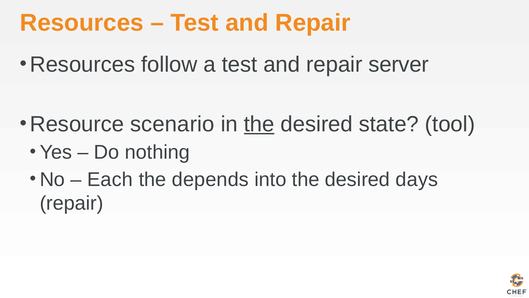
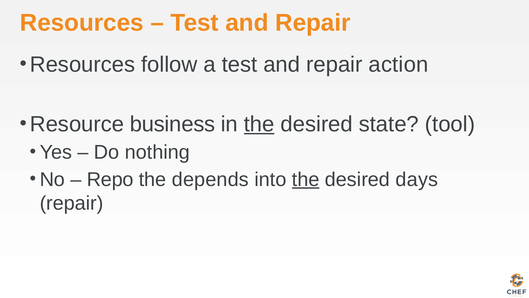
server: server -> action (399, 64)
scenario: scenario -> business (172, 124)
Each: Each -> Repo (110, 179)
the underline: none -> present (306, 179)
